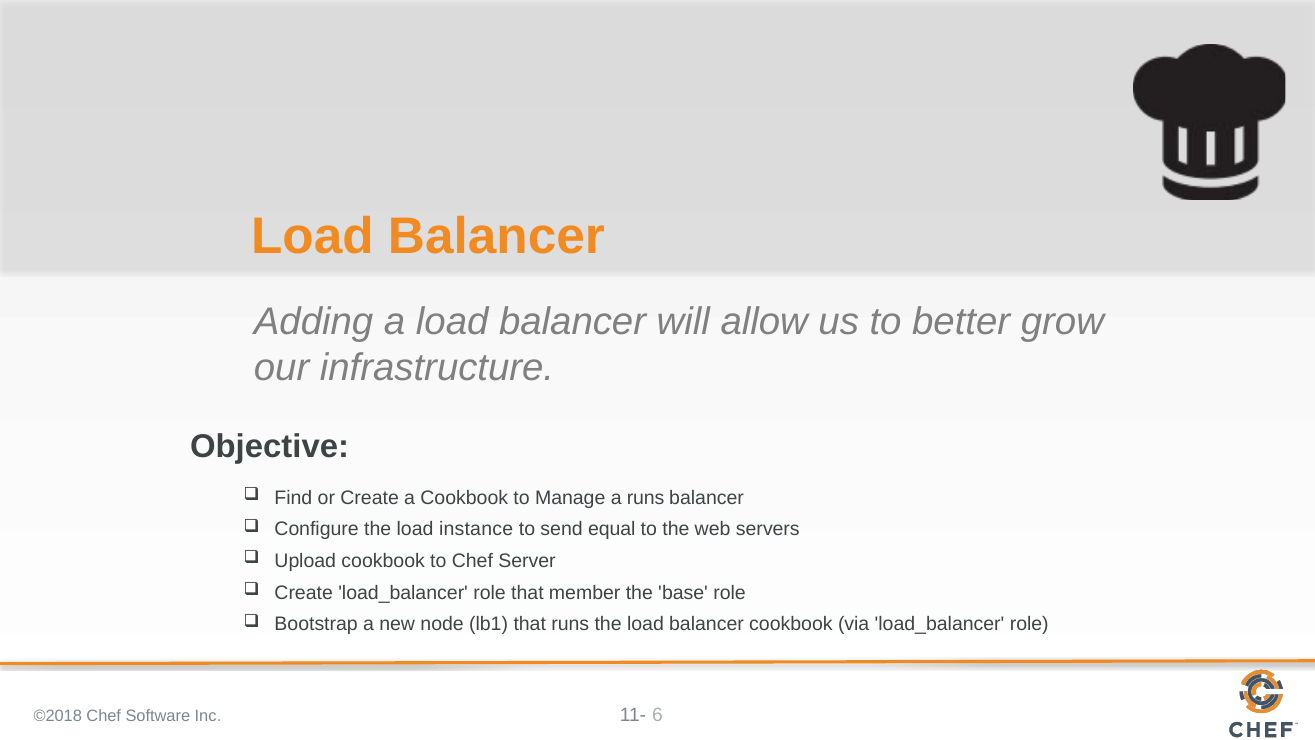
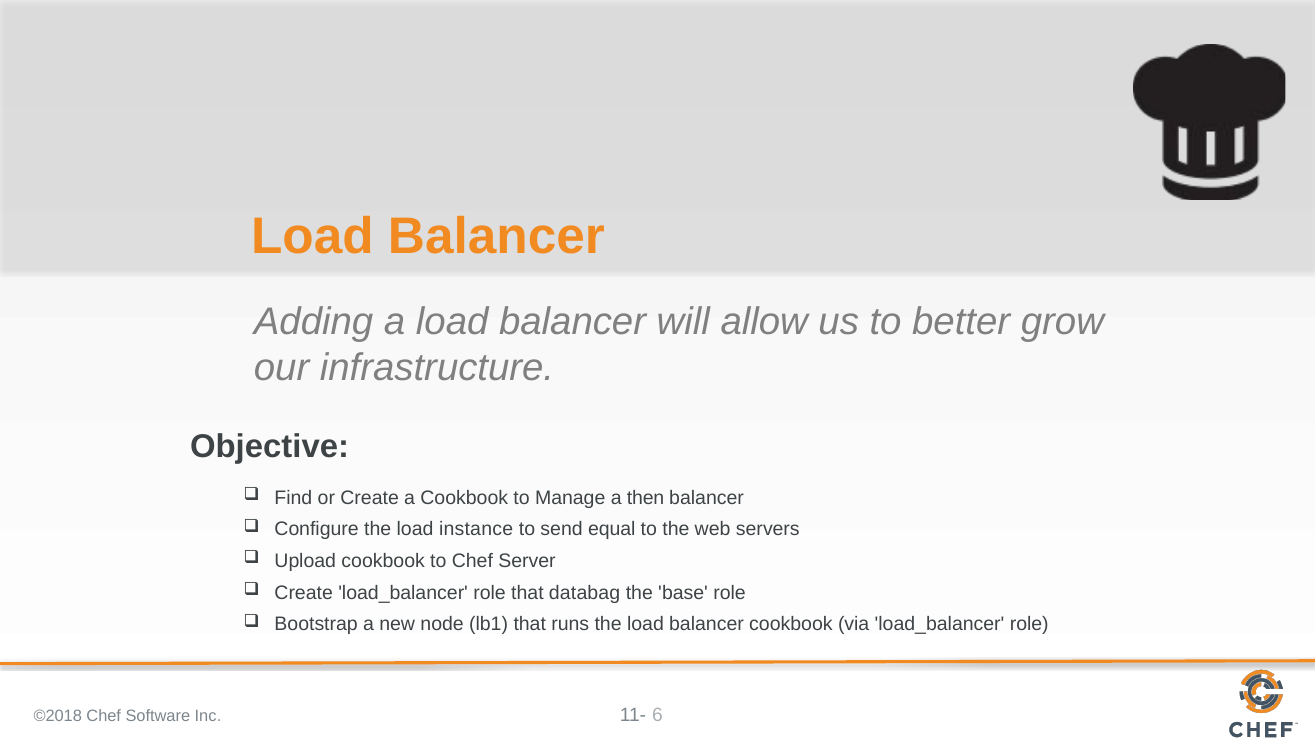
a runs: runs -> then (646, 498)
member: member -> databag (585, 592)
